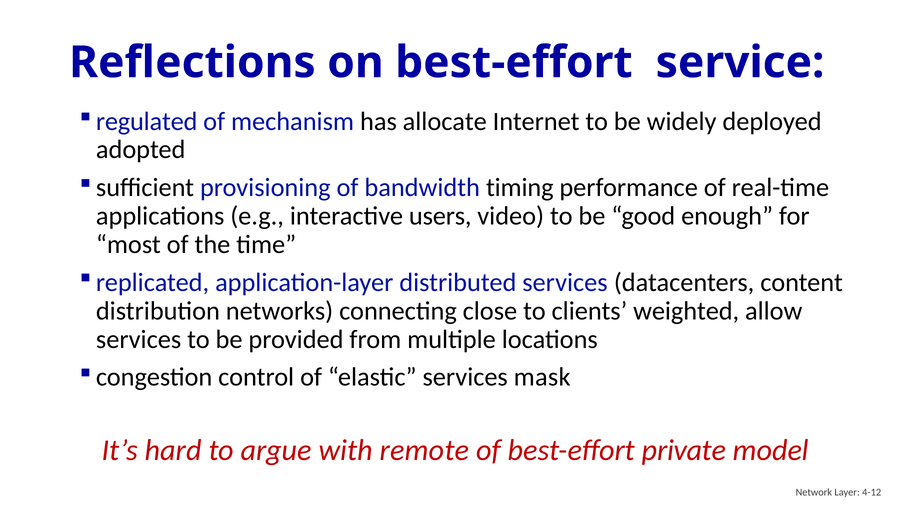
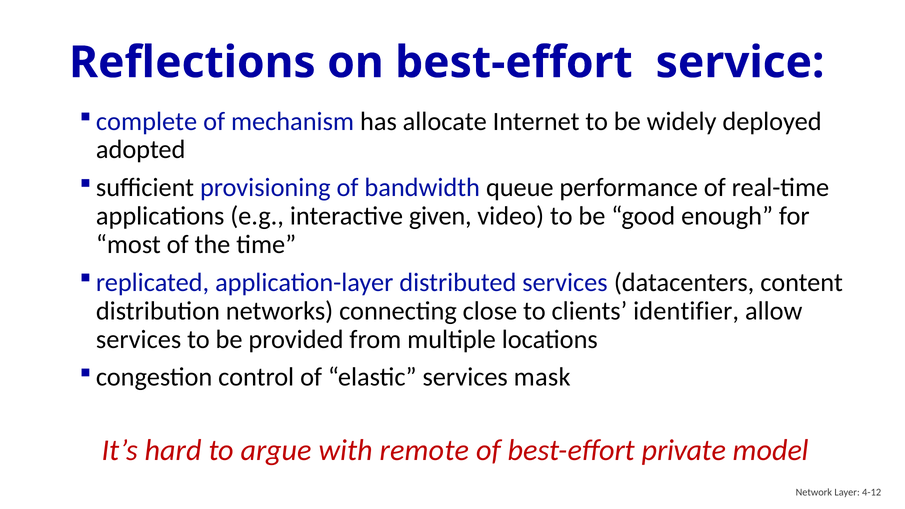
regulated: regulated -> complete (147, 121)
timing: timing -> queue (520, 188)
users: users -> given (440, 216)
weighted: weighted -> identifier (686, 311)
